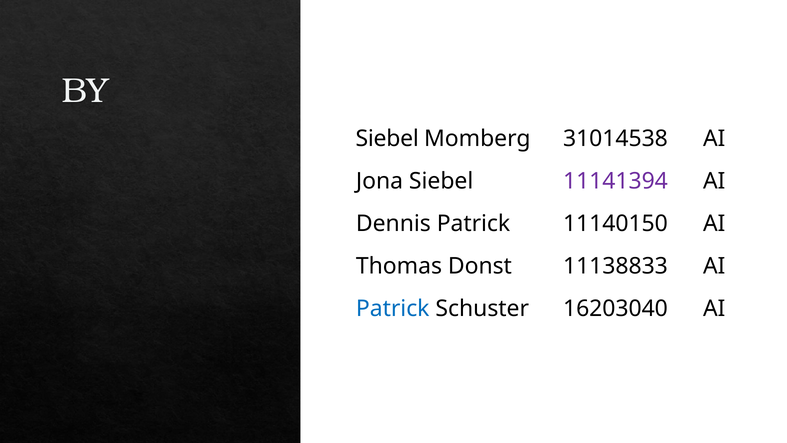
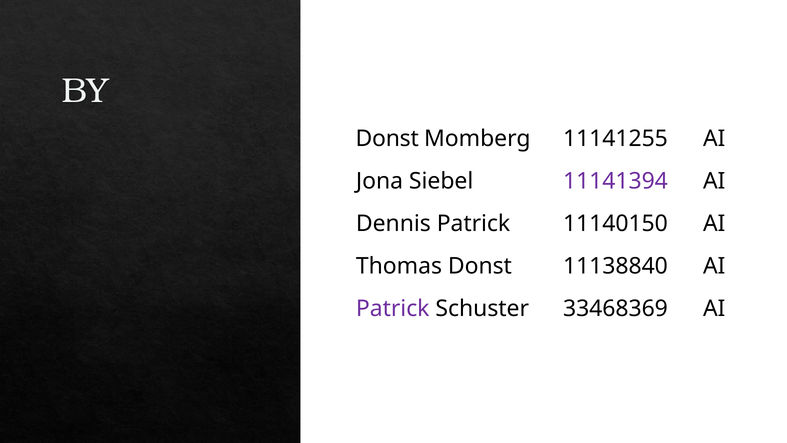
Siebel: Siebel -> Donst (387, 138)
31014538: 31014538 -> 11141255 (615, 138)
11138833: 11138833 -> 11138840 (615, 266)
Patrick colour: blue -> purple (393, 309)
16203040: 16203040 -> 33468369 (615, 309)
